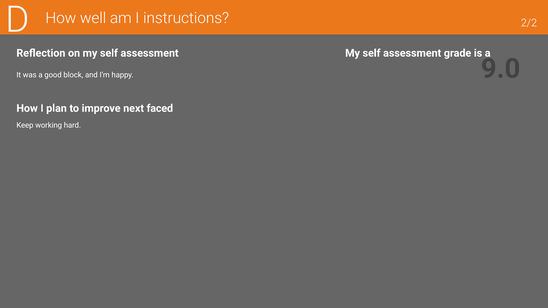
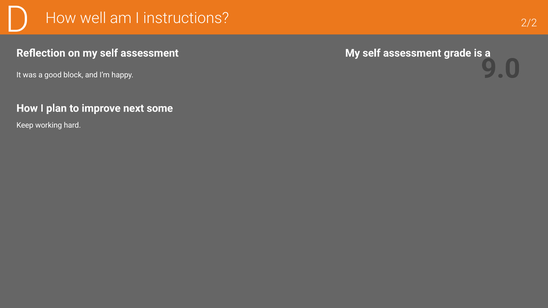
faced: faced -> some (160, 108)
